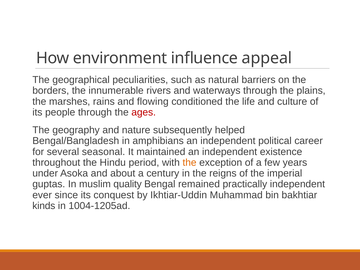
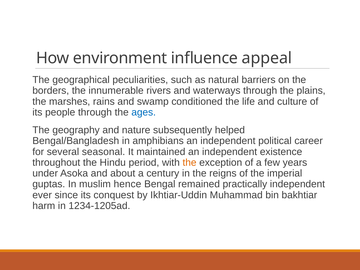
flowing: flowing -> swamp (153, 101)
ages colour: red -> blue (144, 112)
quality: quality -> hence (127, 184)
kinds: kinds -> harm (44, 206)
1004-1205ad: 1004-1205ad -> 1234-1205ad (99, 206)
